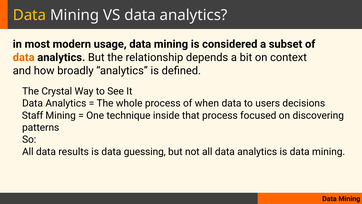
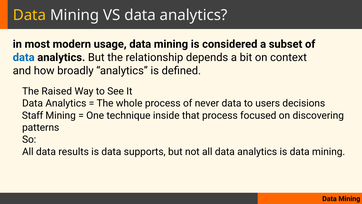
data colour: orange -> blue (24, 57)
Crystal: Crystal -> Raised (57, 91)
when: when -> never (207, 103)
guessing: guessing -> supports (145, 151)
